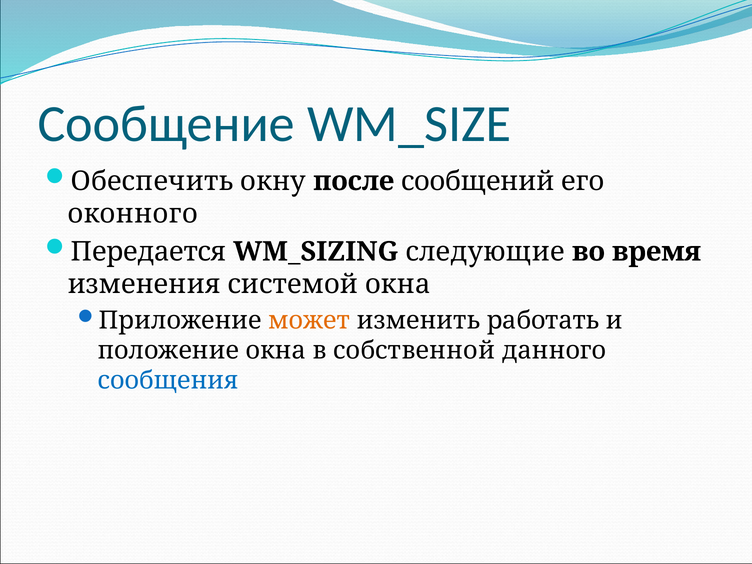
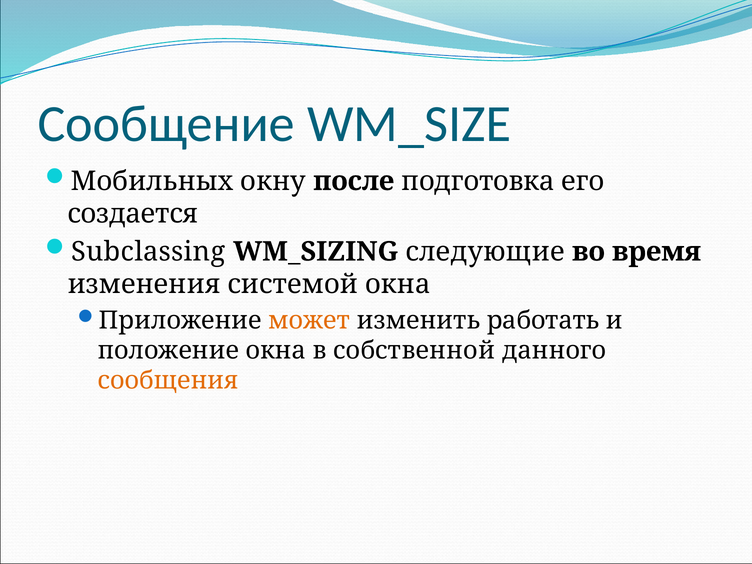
Обеспечить: Обеспечить -> Мобильных (152, 181)
сообщений: сообщений -> подготовка (478, 181)
оконного: оконного -> создается (133, 214)
Передается: Передается -> Subclassing (148, 252)
сообщения colour: blue -> orange (168, 381)
